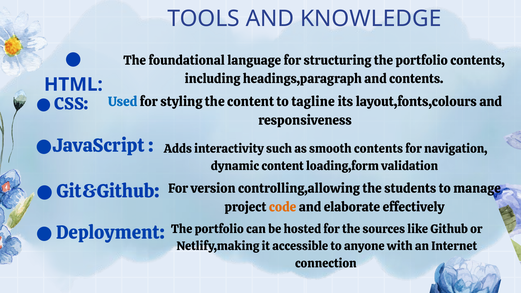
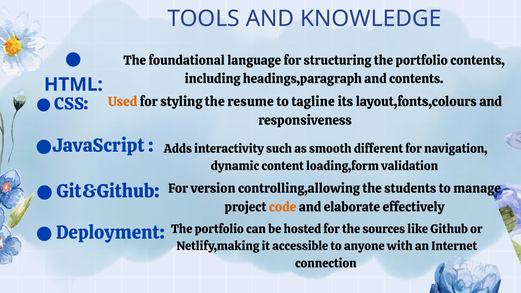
Used colour: blue -> orange (123, 102)
the content: content -> resume (251, 102)
smooth contents: contents -> different (379, 149)
